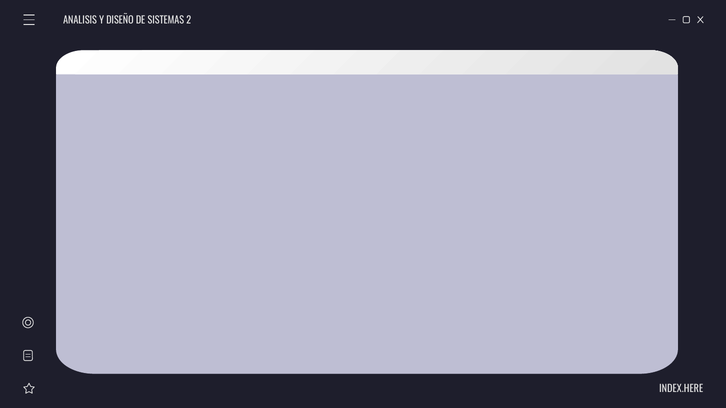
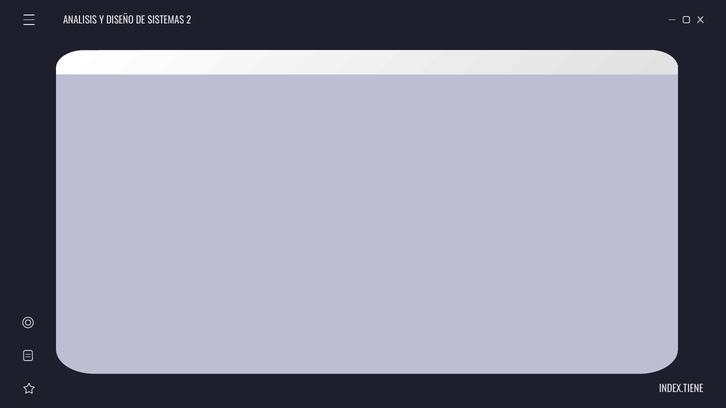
INDEX.HERE: INDEX.HERE -> INDEX.TIENE (681, 389)
